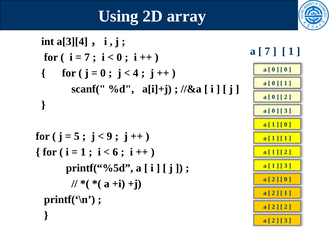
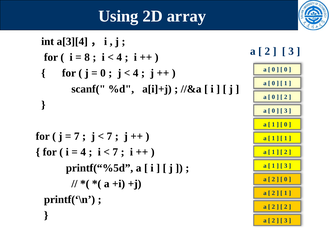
7: 7 -> 2 (267, 51)
1: 1 -> 3 (291, 51)
7: 7 -> 8 (87, 57)
0: 0 -> 4 (119, 57)
5: 5 -> 7 (77, 136)
9: 9 -> 7 (109, 136)
1: 1 -> 4 (83, 152)
6: 6 -> 7 (115, 152)
